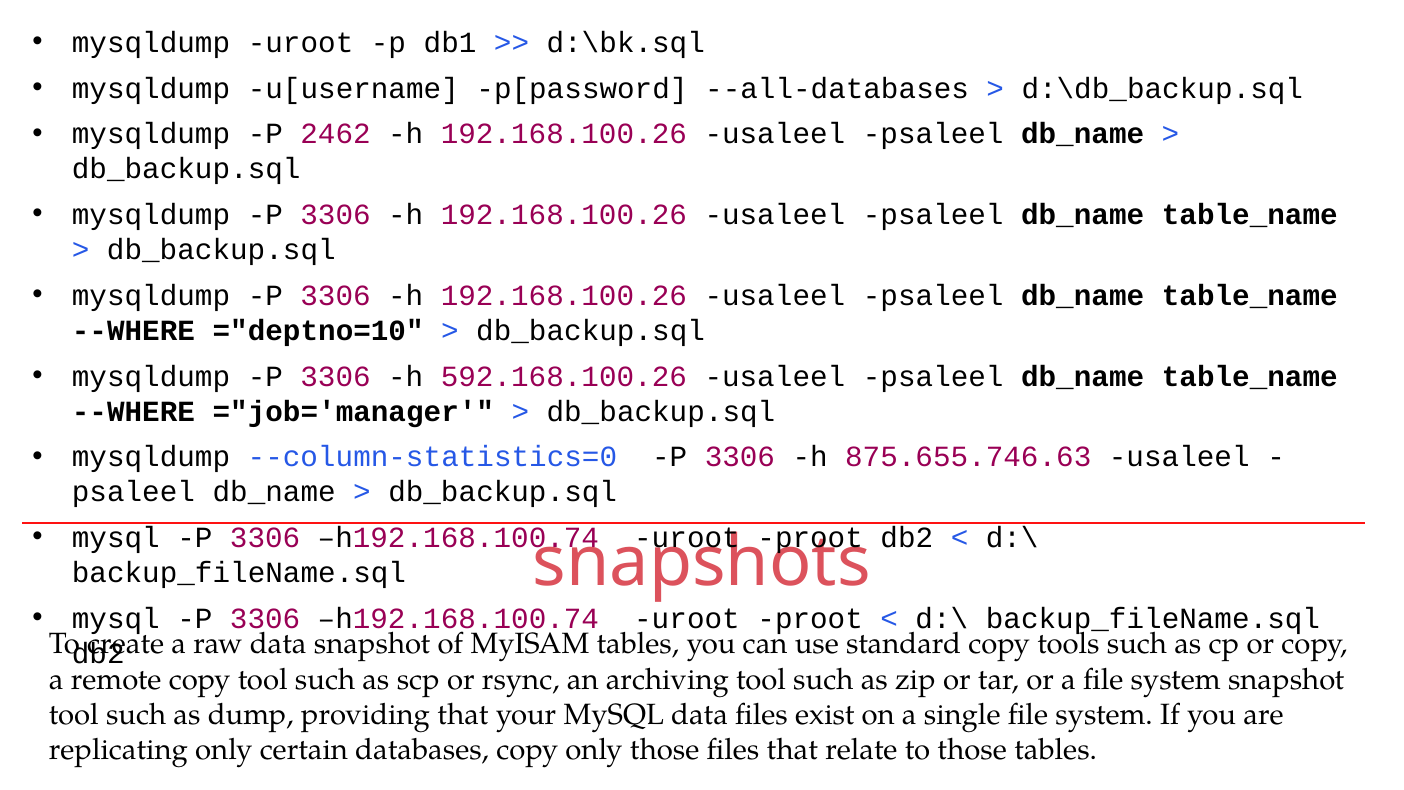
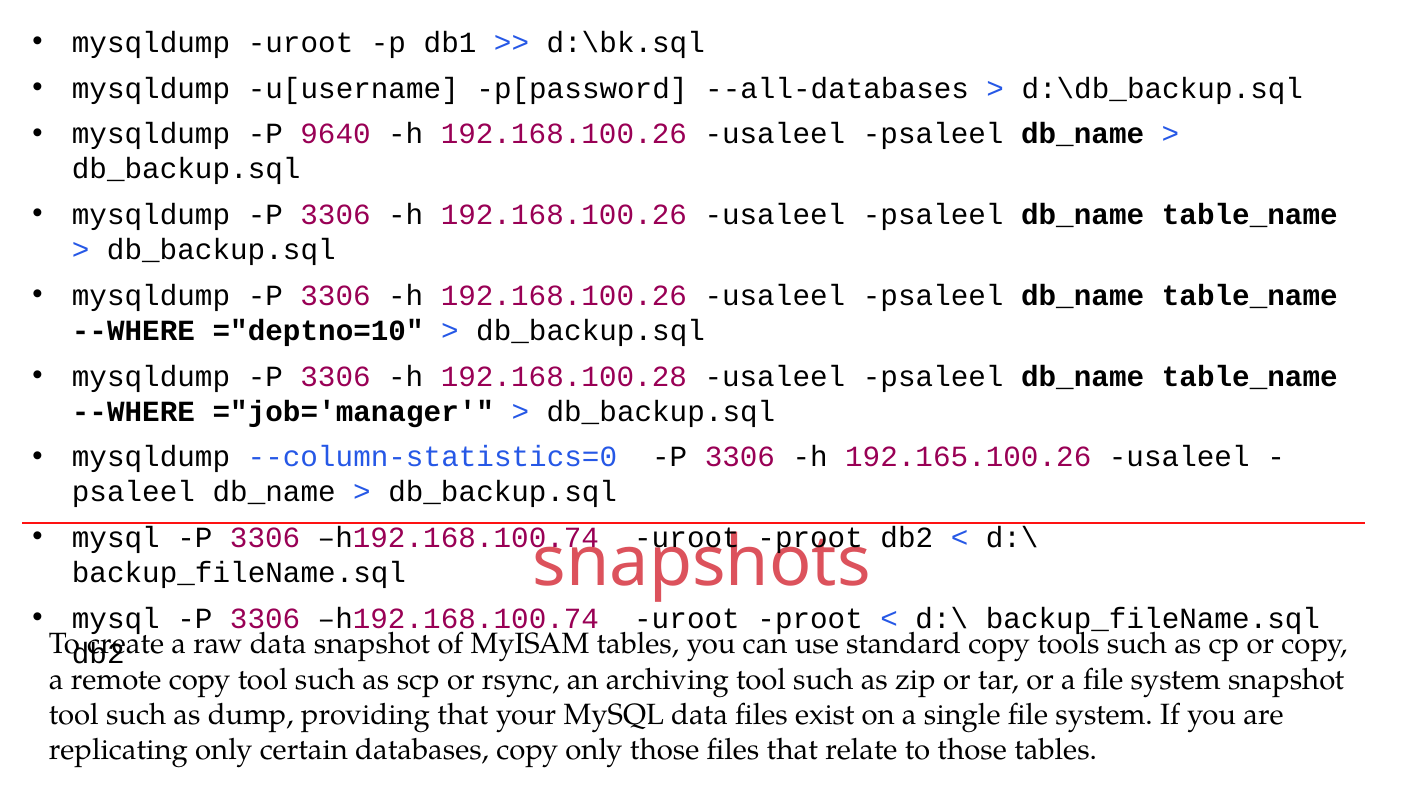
2462: 2462 -> 9640 (336, 134)
592.168.100.26: 592.168.100.26 -> 192.168.100.28 (564, 376)
875.655.746.63: 875.655.746.63 -> 192.165.100.26 (968, 457)
